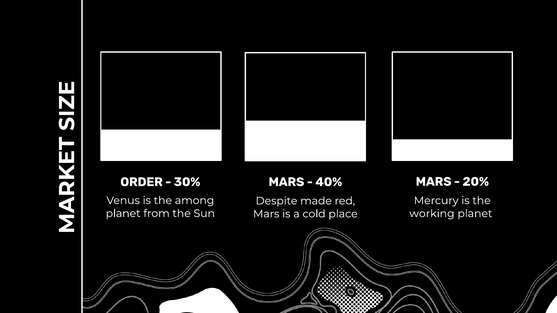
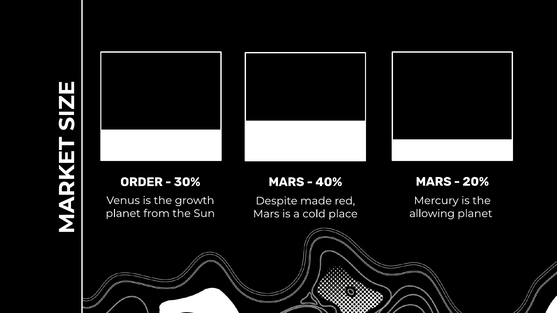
among: among -> growth (195, 201)
working: working -> allowing (432, 214)
